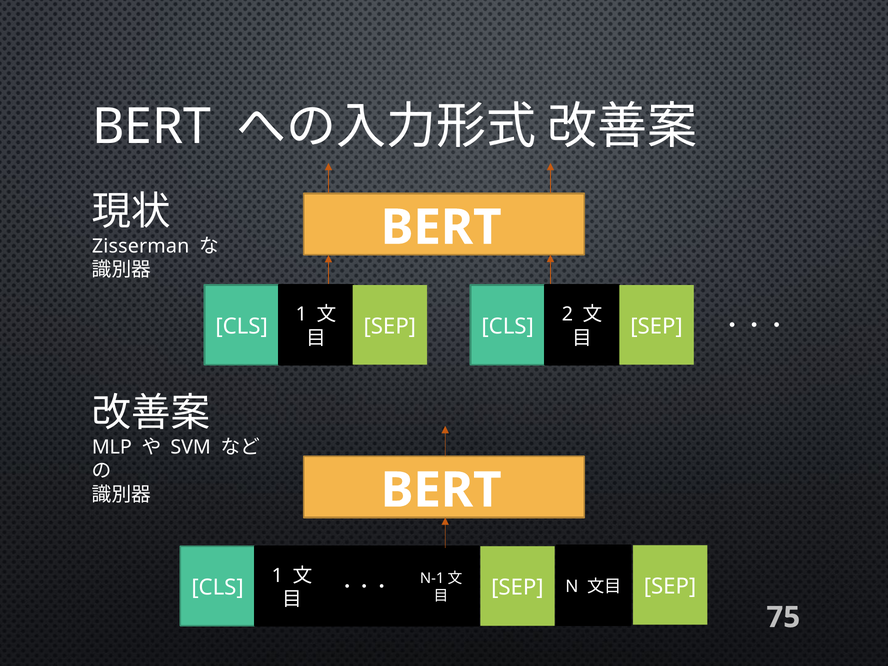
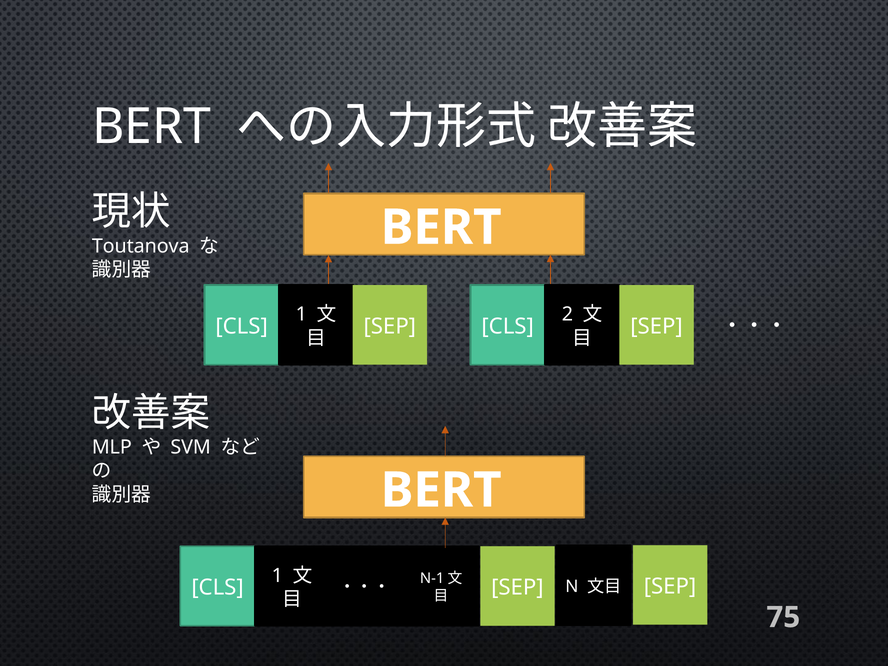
Zisserman: Zisserman -> Toutanova (141, 246)
